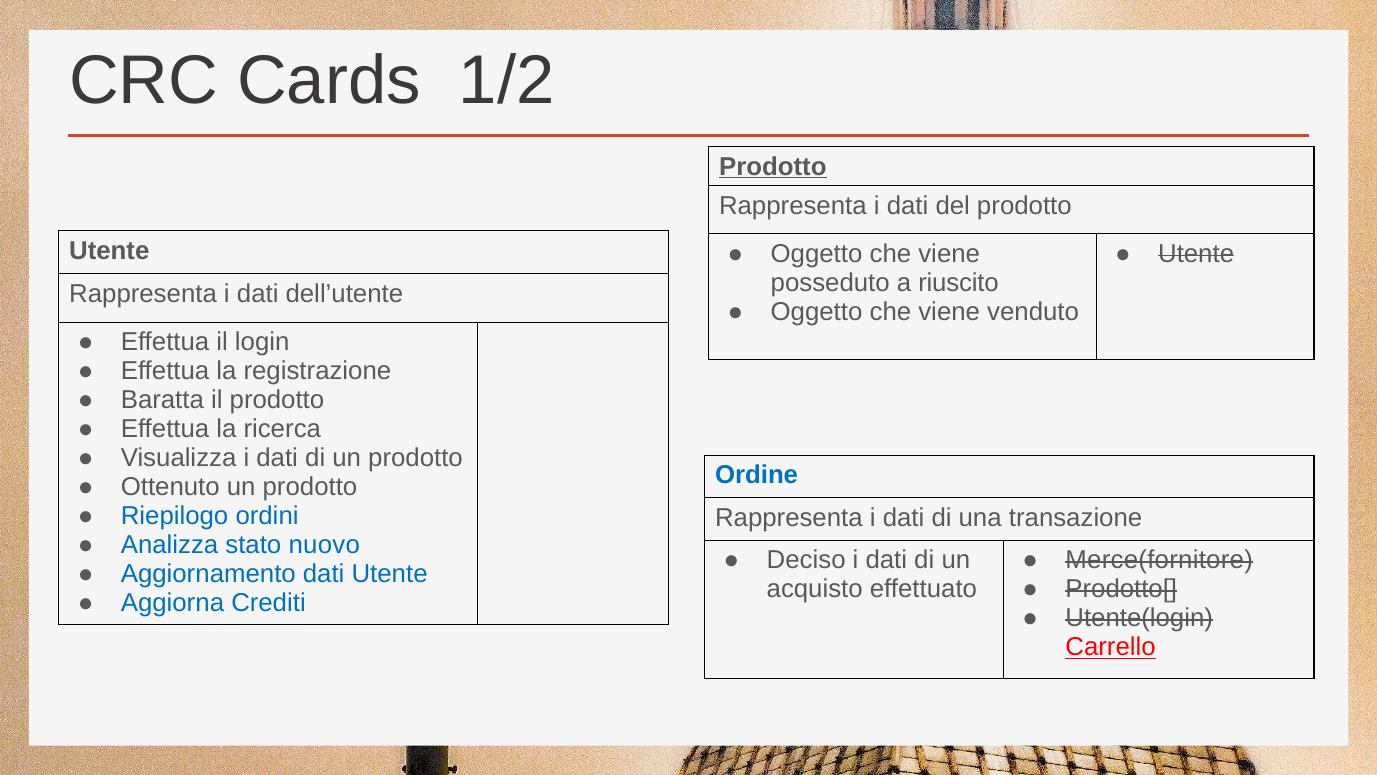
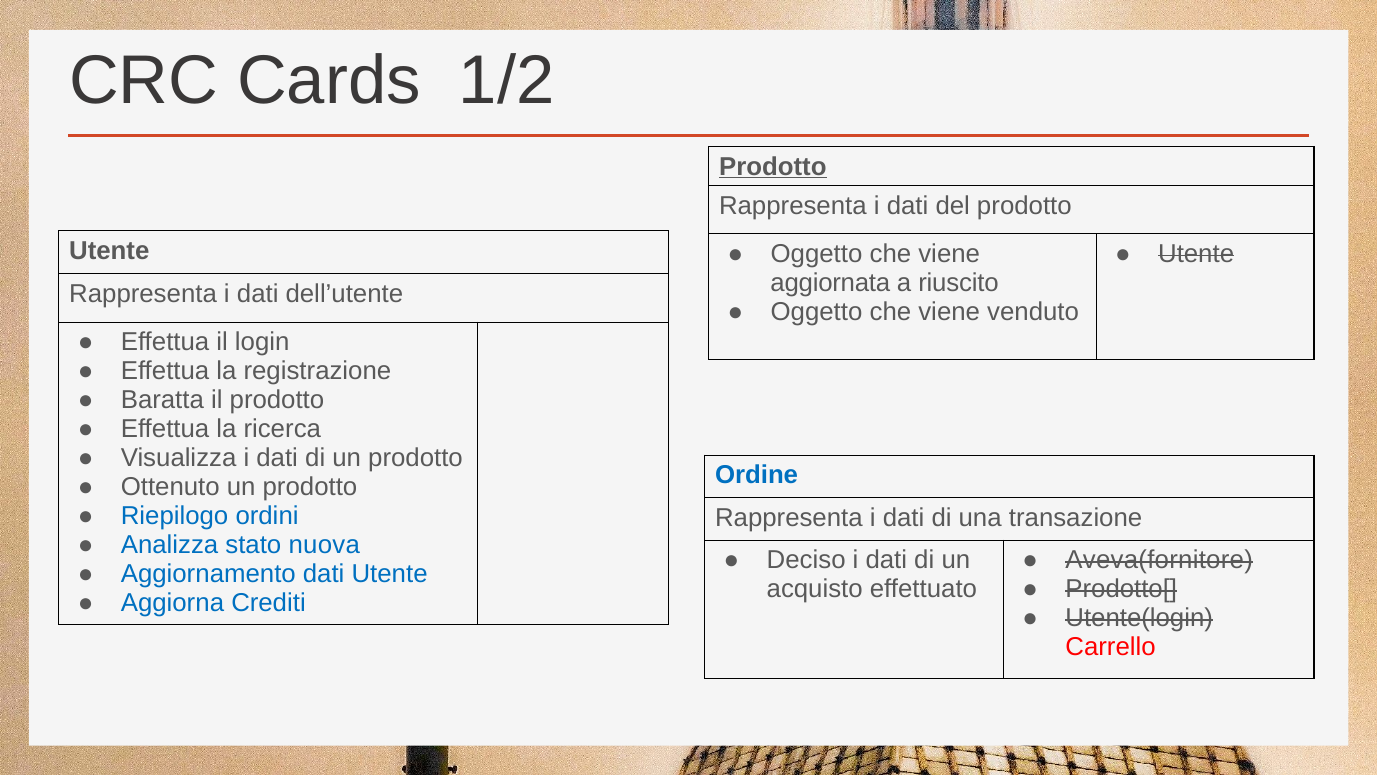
posseduto: posseduto -> aggiornata (830, 283)
nuovo: nuovo -> nuova (324, 544)
Merce(fornitore: Merce(fornitore -> Aveva(fornitore (1159, 560)
Carrello underline: present -> none (1111, 647)
